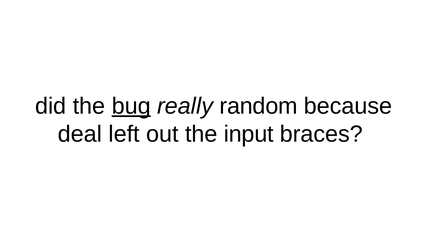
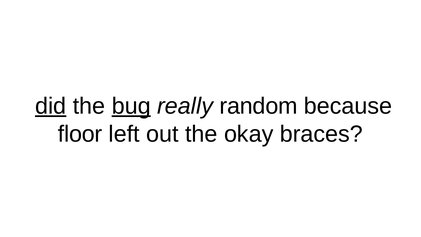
did underline: none -> present (51, 106)
deal: deal -> floor (80, 134)
input: input -> okay (249, 134)
